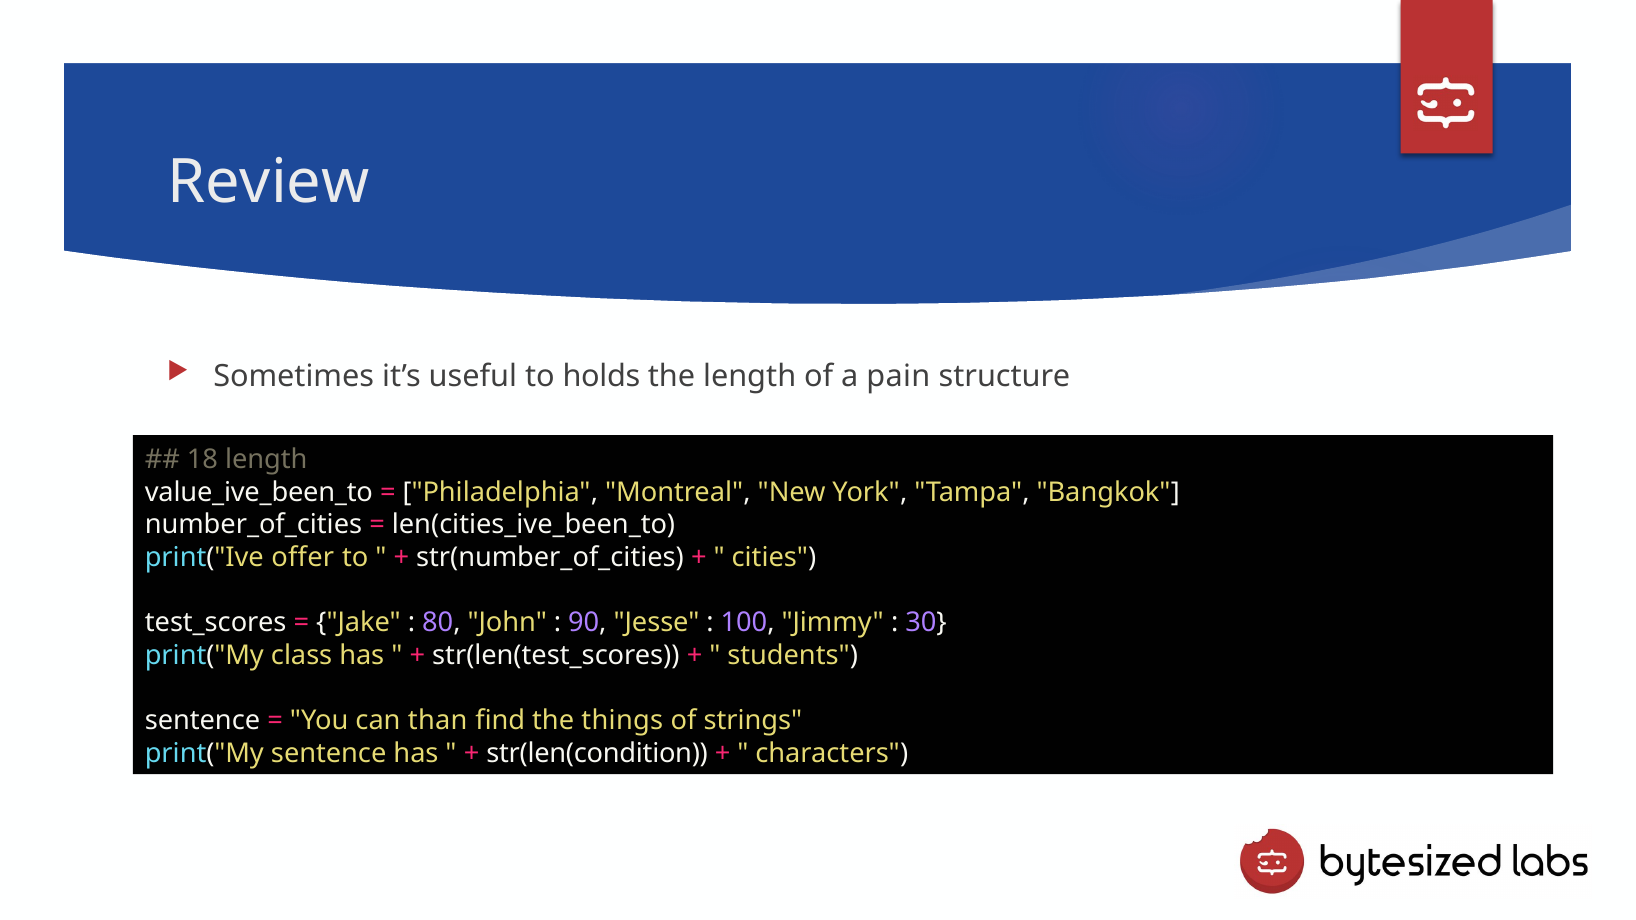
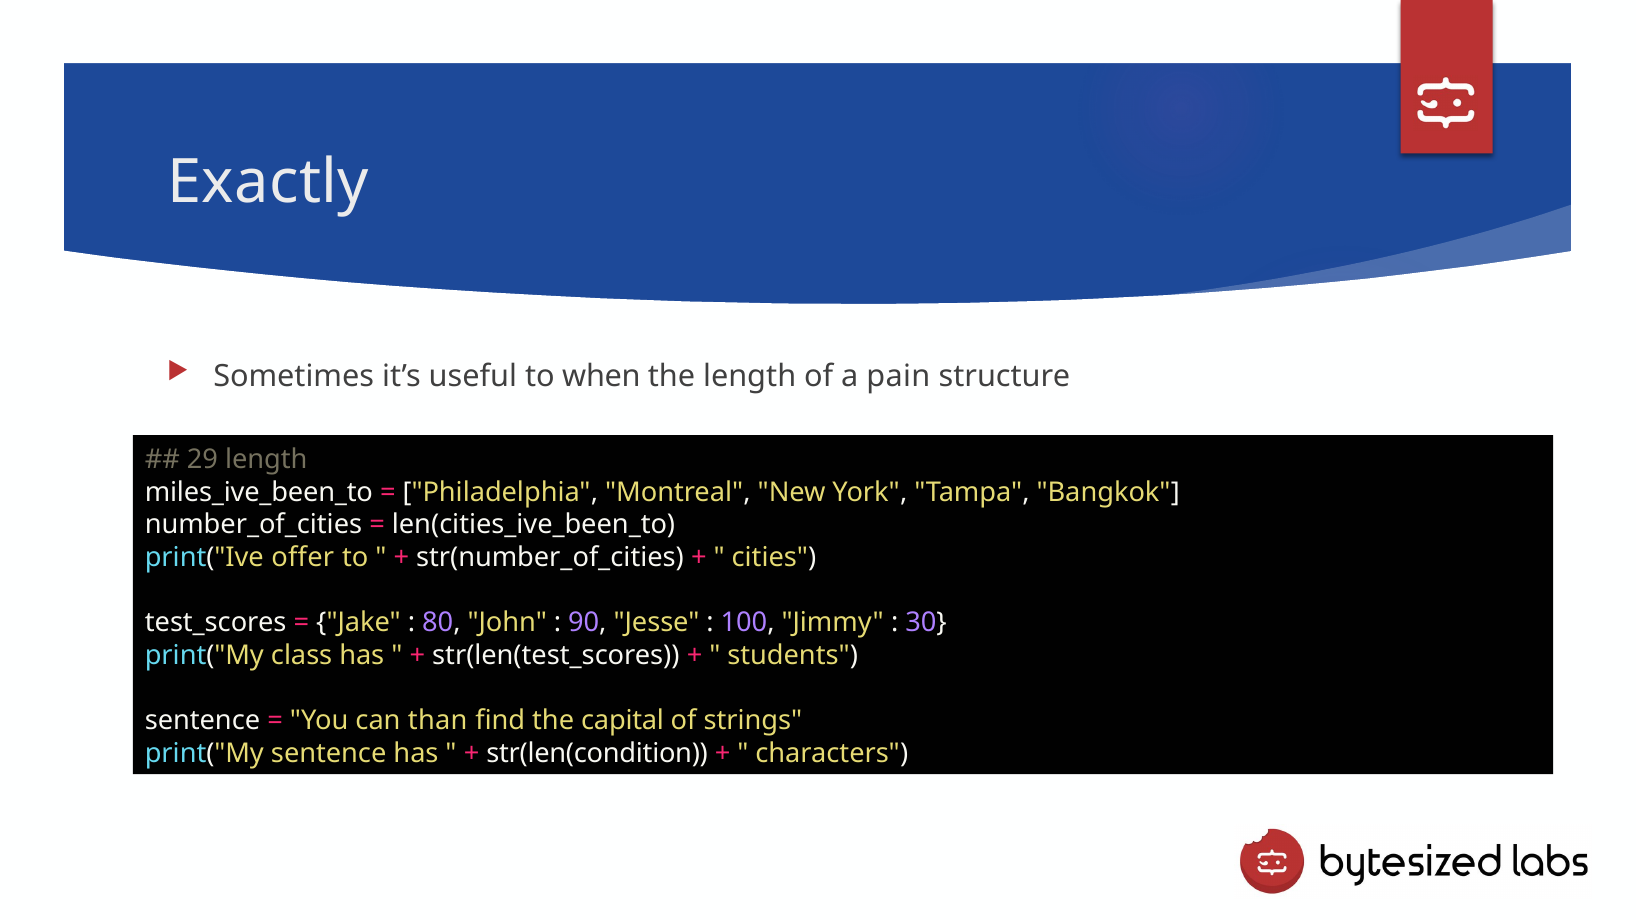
Review: Review -> Exactly (268, 182)
holds: holds -> when (601, 376)
18: 18 -> 29 (203, 459)
value_ive_been_to: value_ive_been_to -> miles_ive_been_to (259, 492)
things: things -> capital (623, 721)
